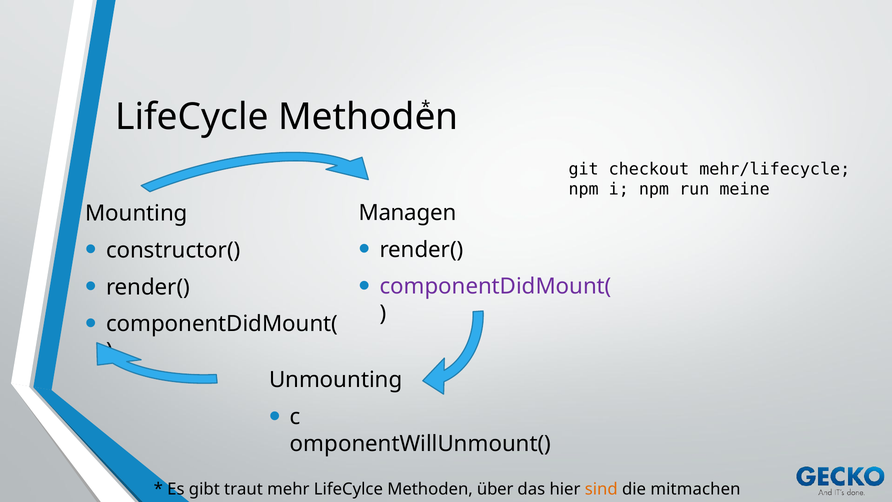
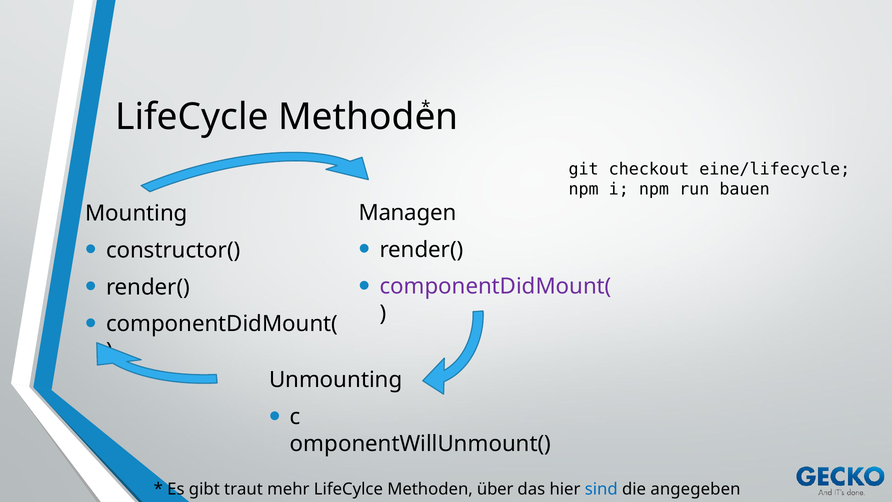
mehr/lifecycle: mehr/lifecycle -> eine/lifecycle (775, 169)
meine: meine -> bauen (745, 189)
sind colour: orange -> blue (601, 489)
mitmachen: mitmachen -> angegeben (695, 489)
